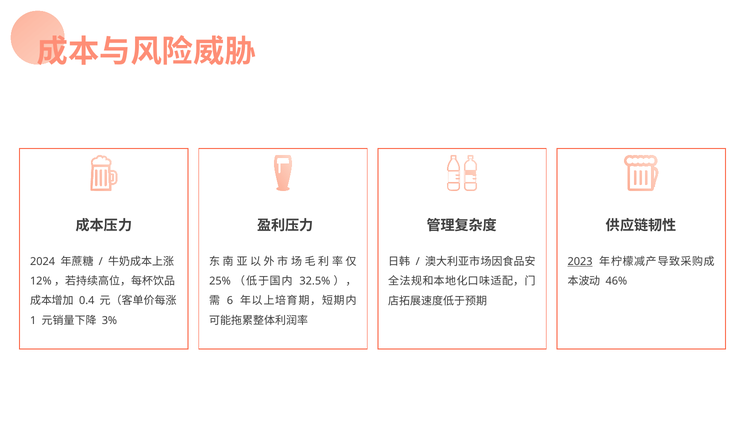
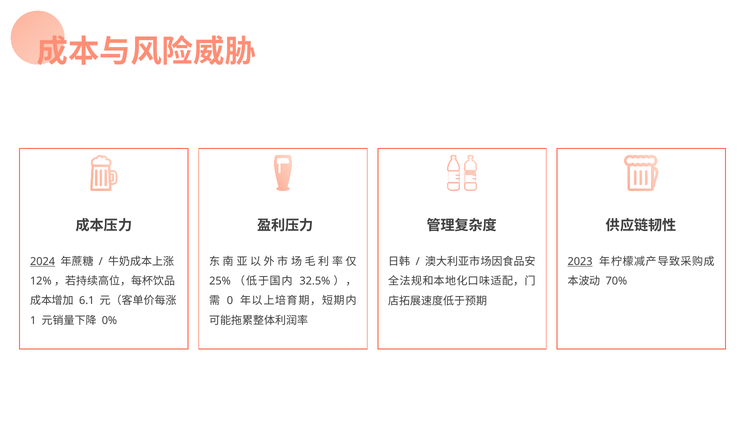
2024 underline: none -> present (43, 262)
46%: 46% -> 70% (616, 281)
0.4: 0.4 -> 6.1 (87, 301)
6: 6 -> 0 (230, 301)
3%: 3% -> 0% (109, 321)
